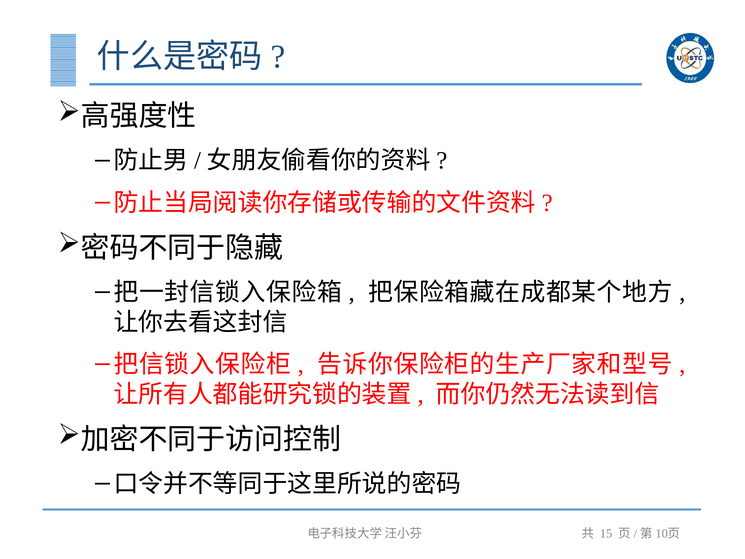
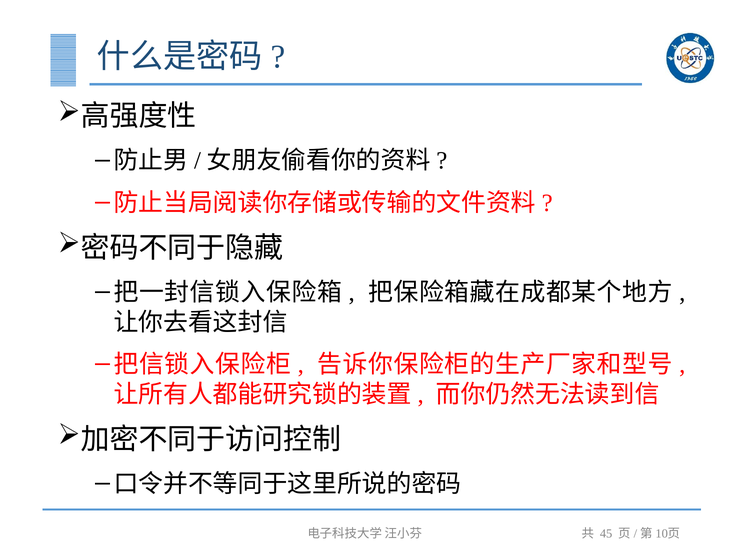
15: 15 -> 45 (606, 534)
